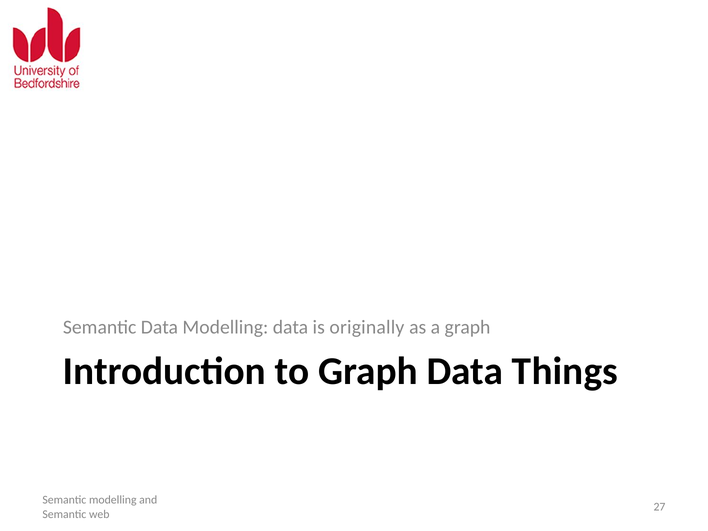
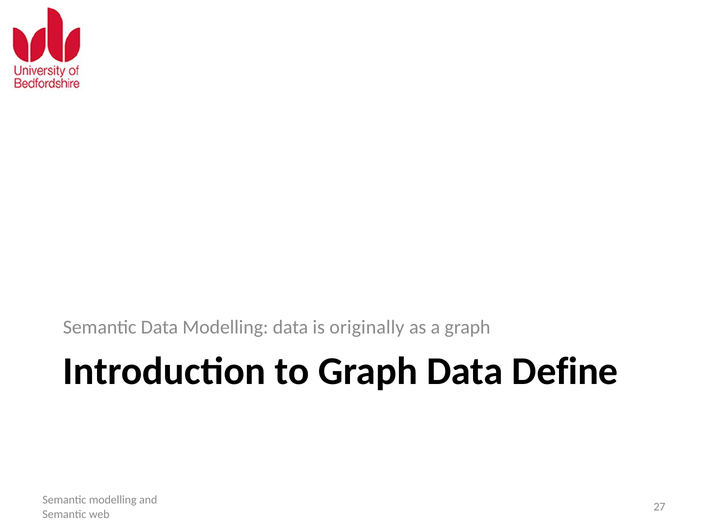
Things: Things -> Define (565, 371)
